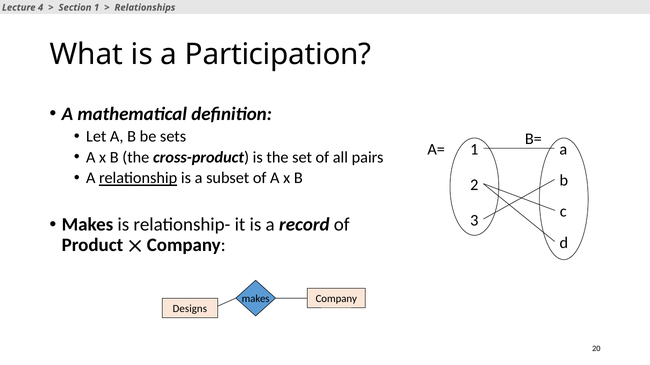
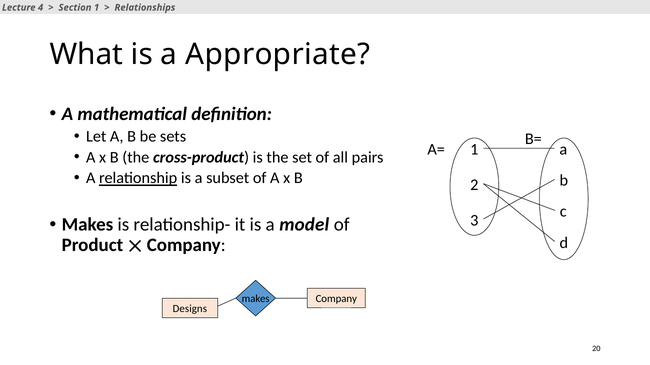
Participation: Participation -> Appropriate (278, 55)
record: record -> model (304, 225)
